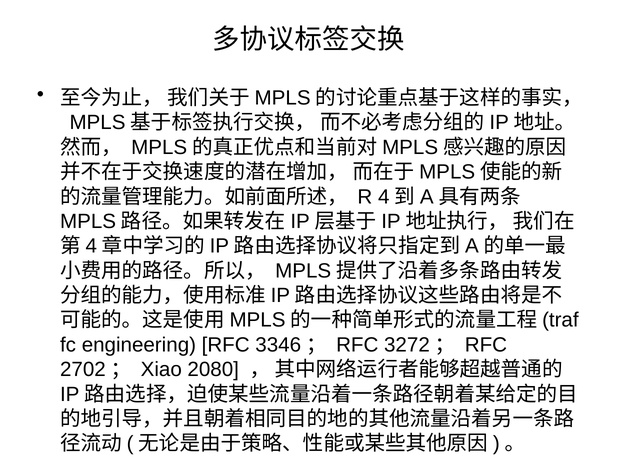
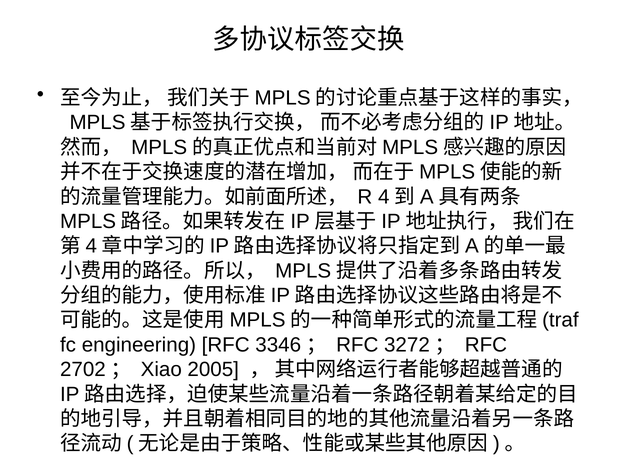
2080: 2080 -> 2005 (213, 369)
